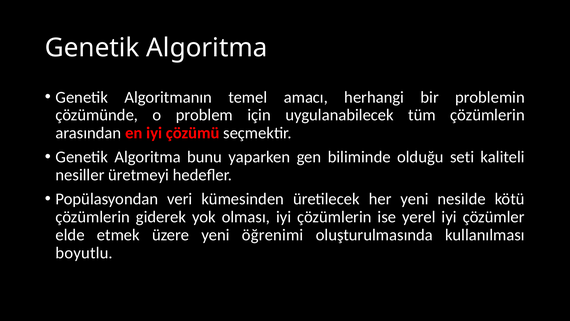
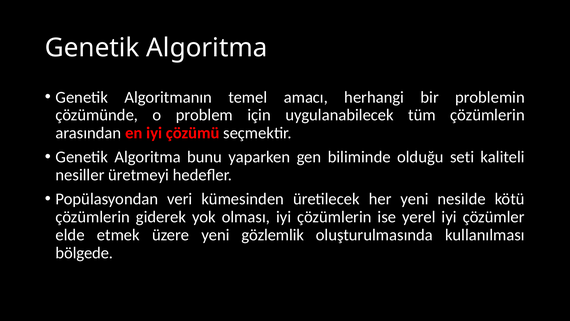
öğrenimi: öğrenimi -> gözlemlik (273, 235)
boyutlu: boyutlu -> bölgede (84, 253)
